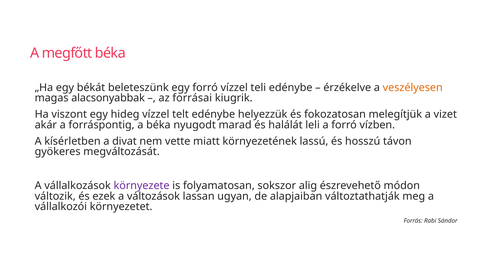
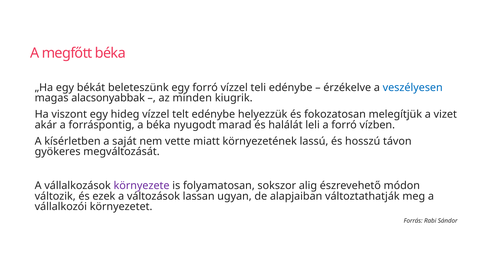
veszélyesen colour: orange -> blue (413, 88)
forrásai: forrásai -> minden (192, 98)
divat: divat -> saját (124, 142)
